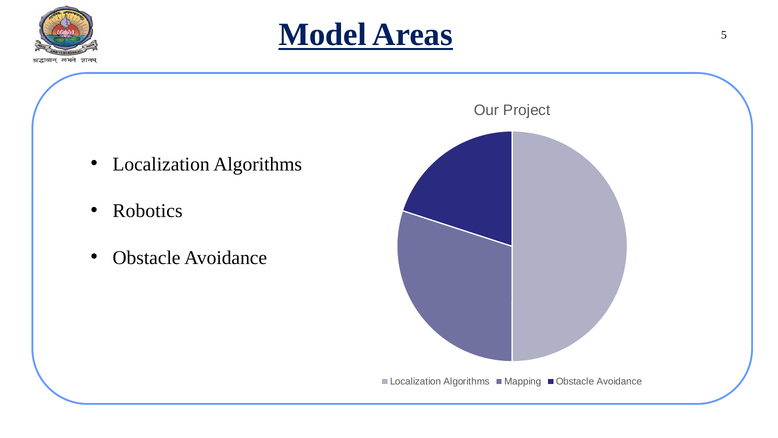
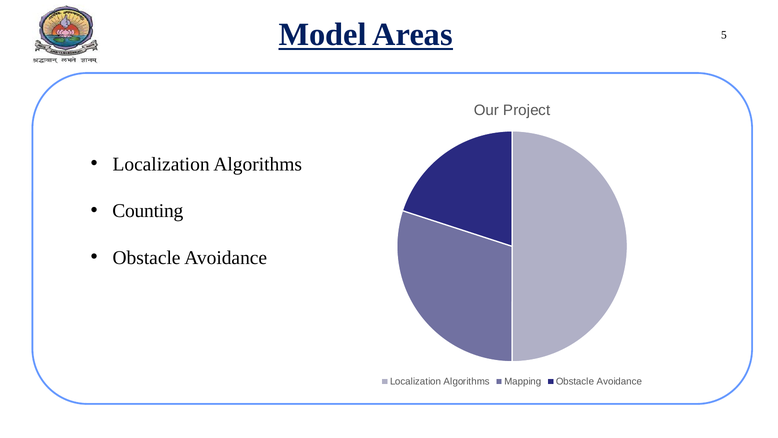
Robotics: Robotics -> Counting (148, 211)
